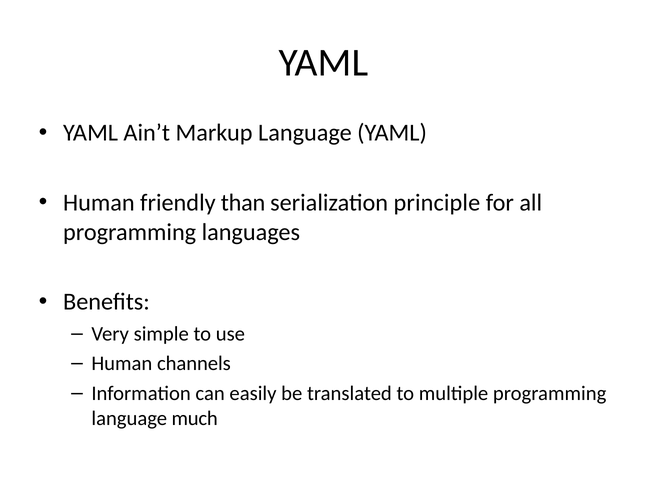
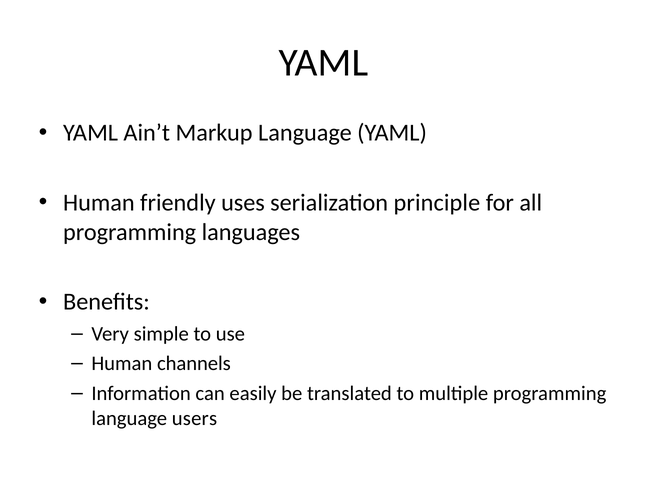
than: than -> uses (243, 203)
much: much -> users (194, 418)
